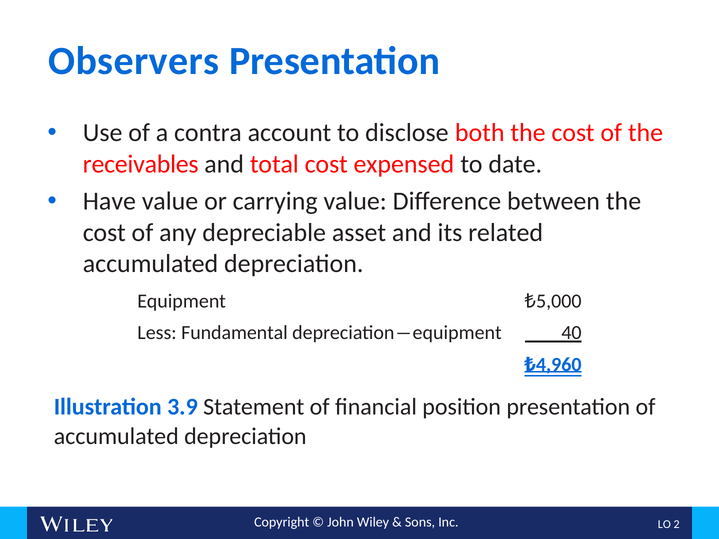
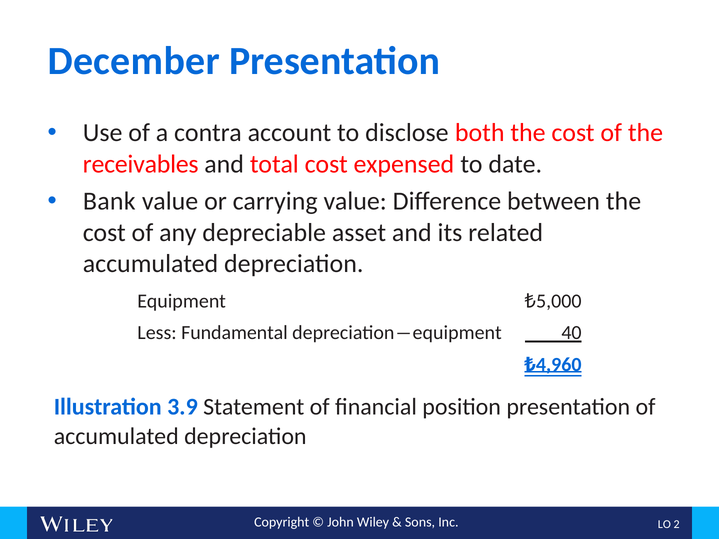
Observers: Observers -> December (134, 61)
Have: Have -> Bank (109, 201)
